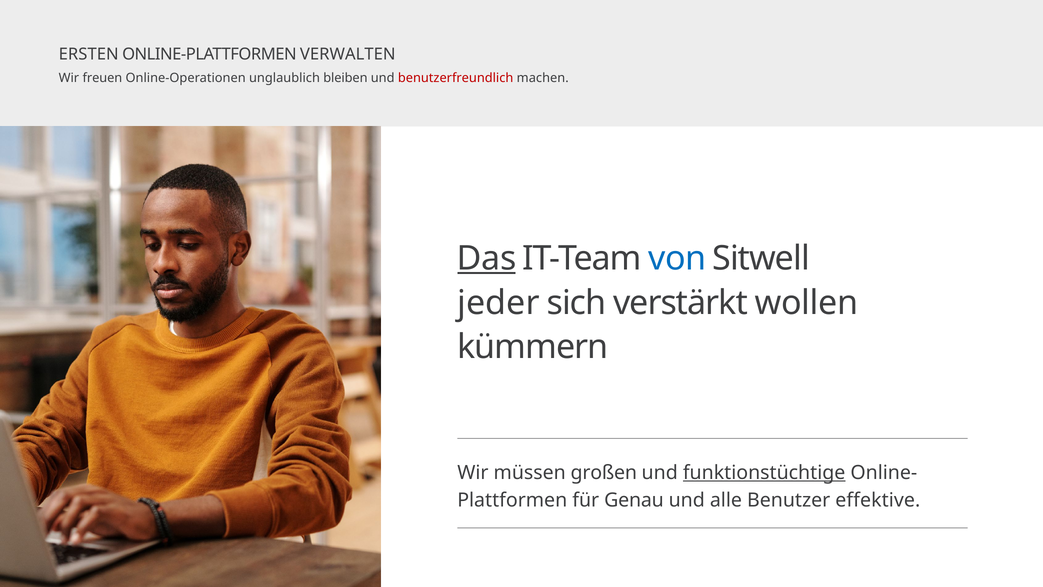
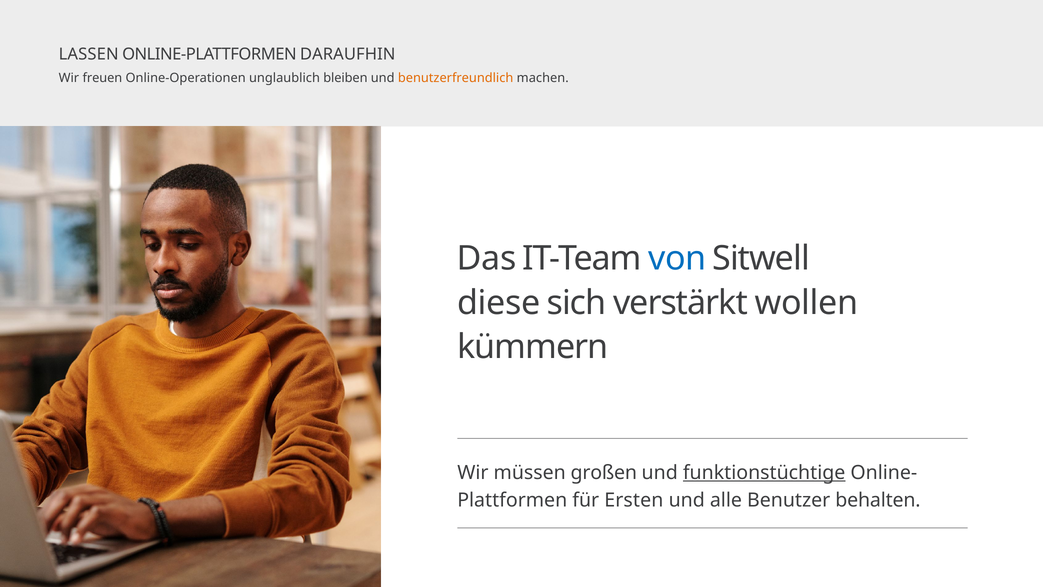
ERSTEN: ERSTEN -> LASSEN (89, 54)
VERWALTEN: VERWALTEN -> DARAUFHIN (348, 54)
benutzerfreundlich colour: red -> orange (456, 78)
Das underline: present -> none (487, 258)
jeder: jeder -> diese (499, 303)
Genau: Genau -> Ersten (634, 500)
effektive: effektive -> behalten (878, 500)
